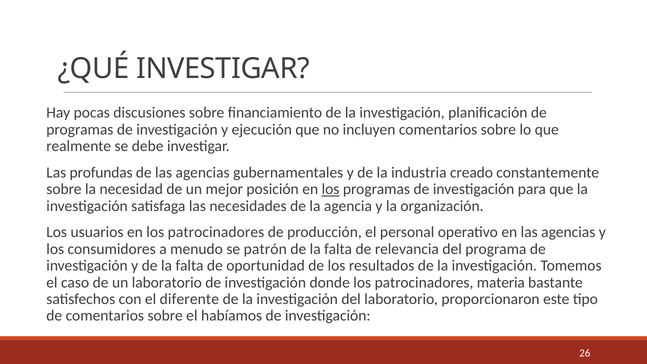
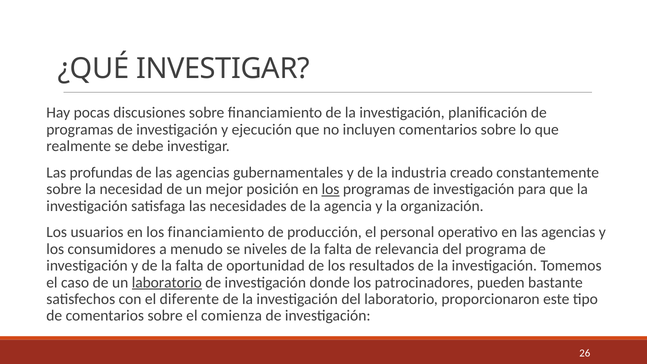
en los patrocinadores: patrocinadores -> financiamiento (216, 232)
patrón: patrón -> niveles (265, 249)
laboratorio underline: none -> present (167, 282)
materia: materia -> pueden (501, 282)
habíamos: habíamos -> comienza (232, 316)
